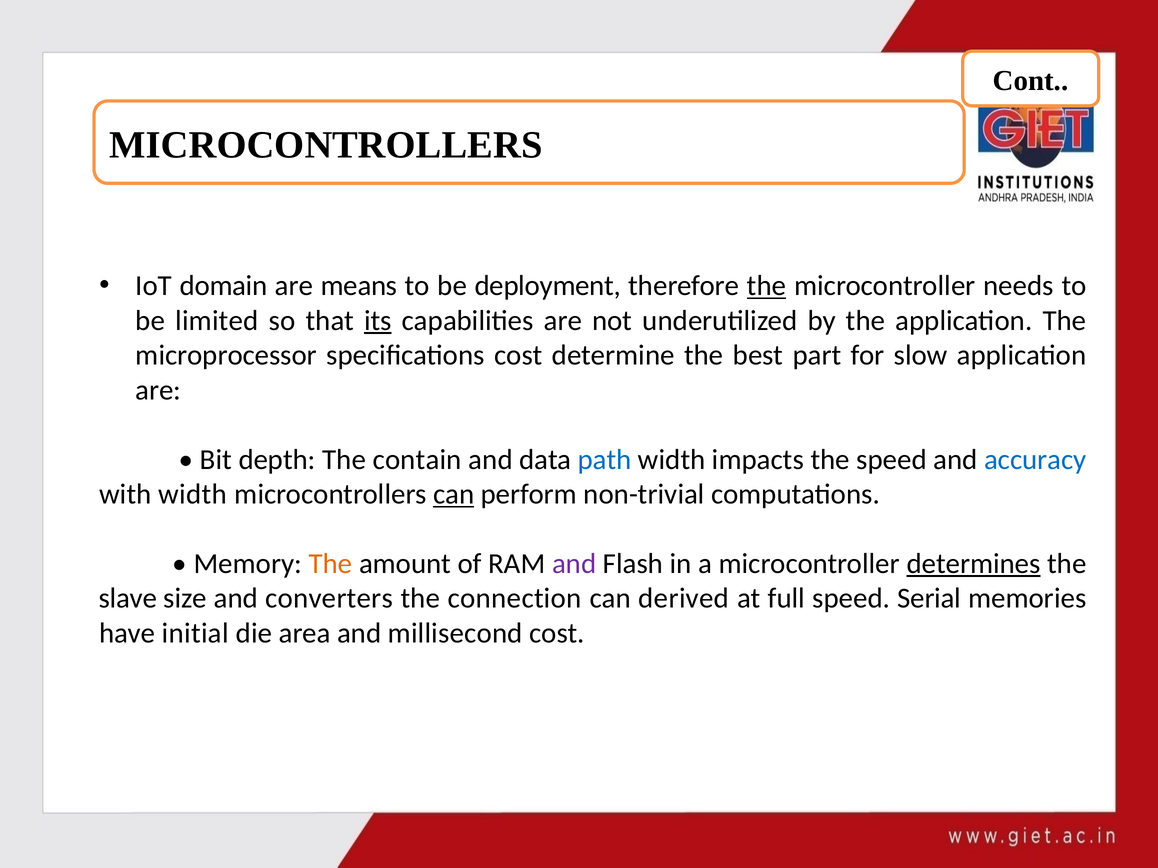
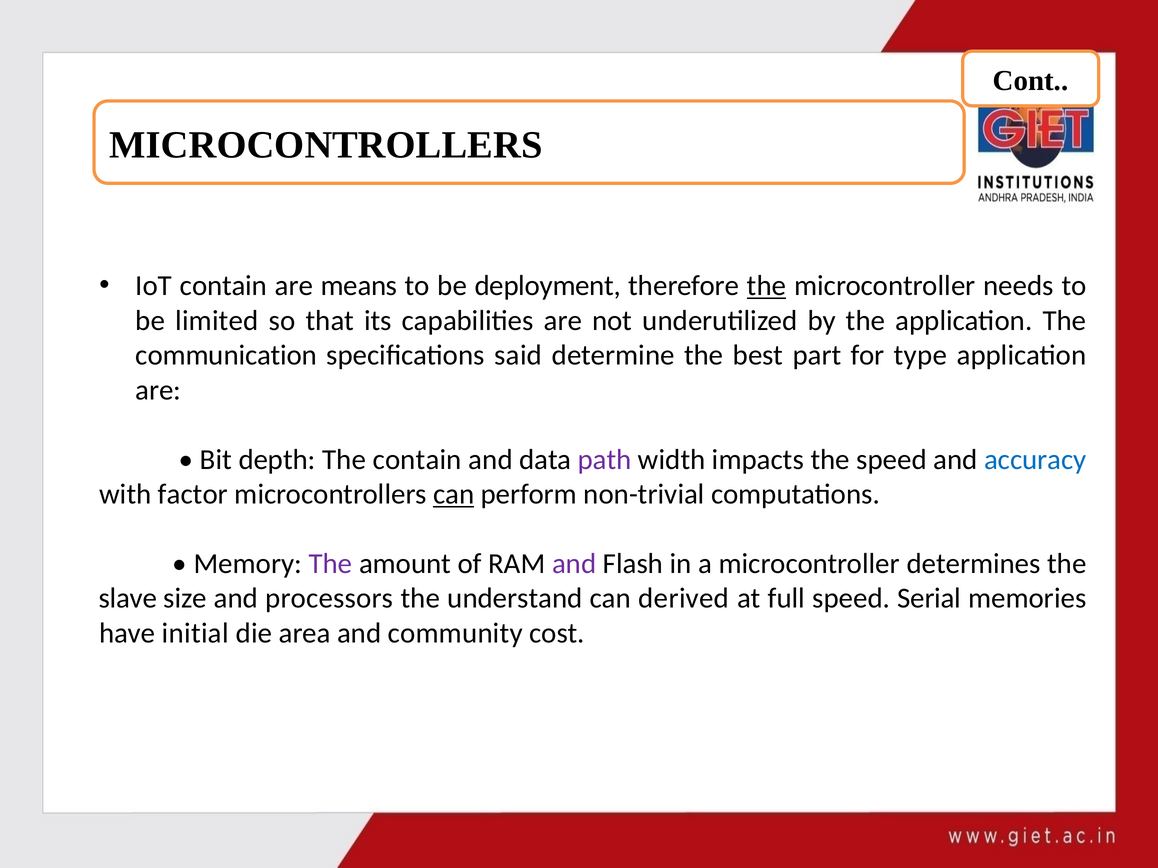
IoT domain: domain -> contain (224, 286)
its underline: present -> none (378, 321)
microprocessor: microprocessor -> communication (226, 356)
specifications cost: cost -> said (518, 356)
slow: slow -> type (921, 356)
path colour: blue -> purple (605, 460)
with width: width -> factor (193, 494)
The colour: orange -> purple (331, 564)
determines underline: present -> none (974, 564)
converters: converters -> processors (329, 599)
connection: connection -> understand (515, 599)
millisecond: millisecond -> community (455, 633)
